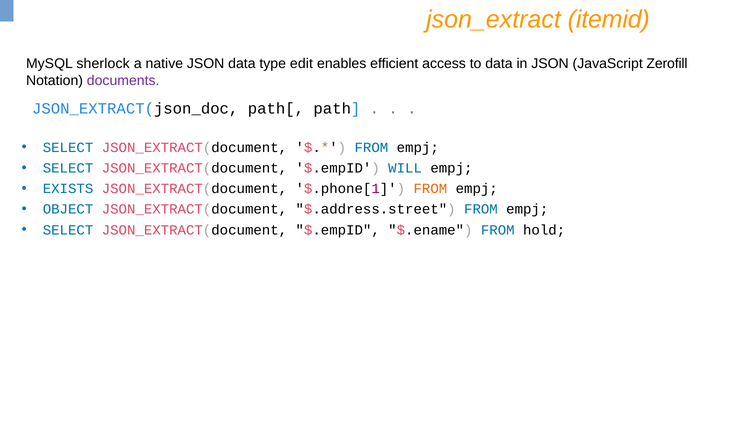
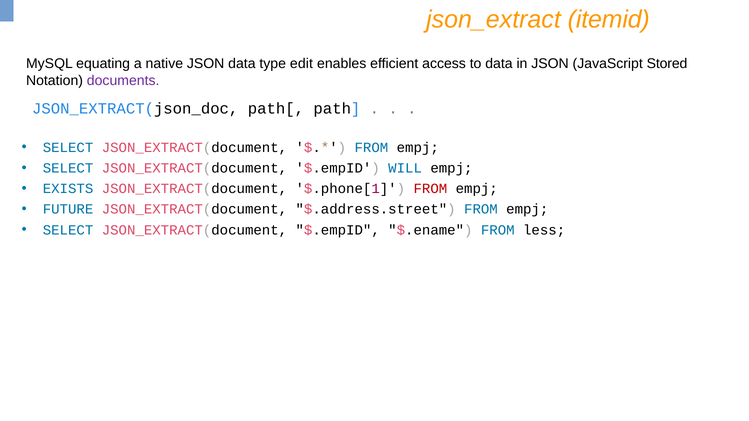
sherlock: sherlock -> equating (103, 64)
Zerofill: Zerofill -> Stored (667, 64)
FROM colour: orange -> red (430, 189)
OBJECT: OBJECT -> FUTURE (68, 209)
hold: hold -> less (544, 230)
